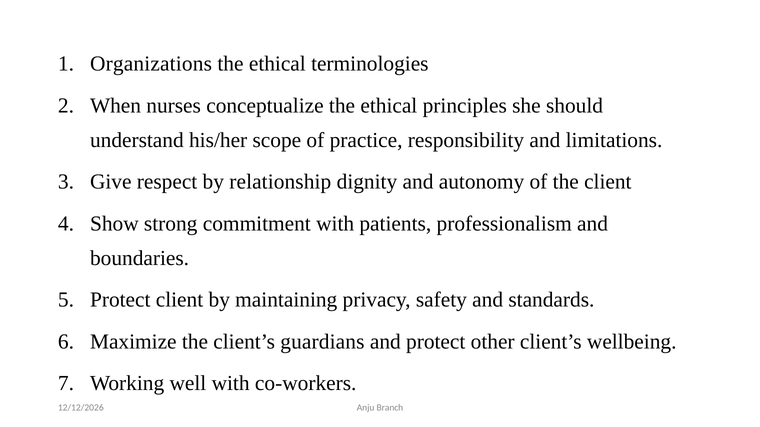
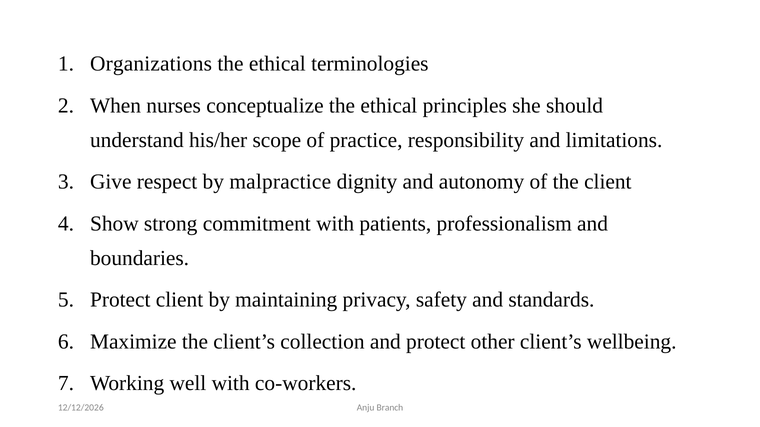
relationship: relationship -> malpractice (280, 182)
guardians: guardians -> collection (322, 342)
